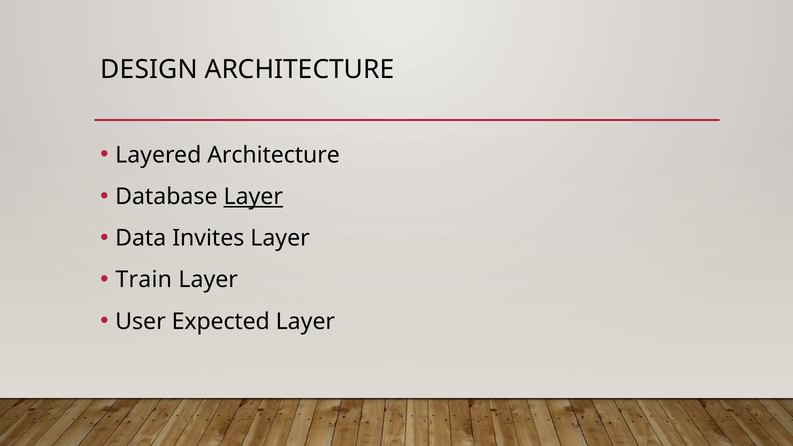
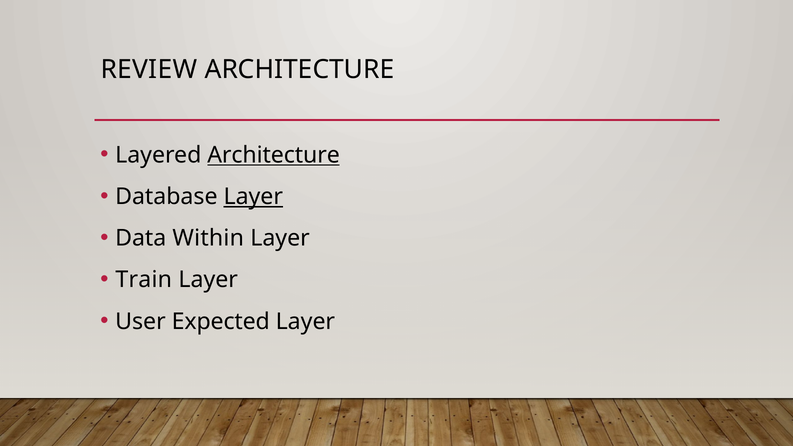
DESIGN: DESIGN -> REVIEW (149, 69)
Architecture underline: none -> present (274, 155)
Invites: Invites -> Within (208, 238)
